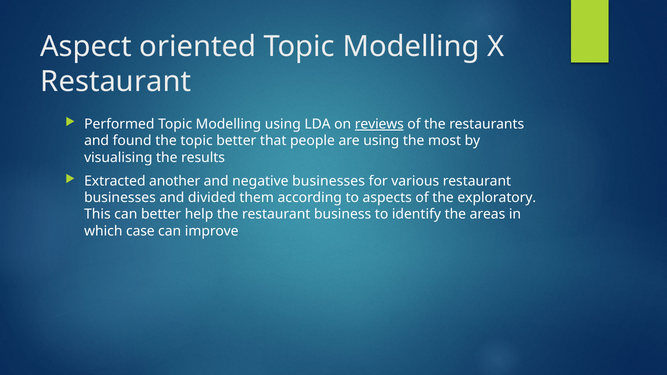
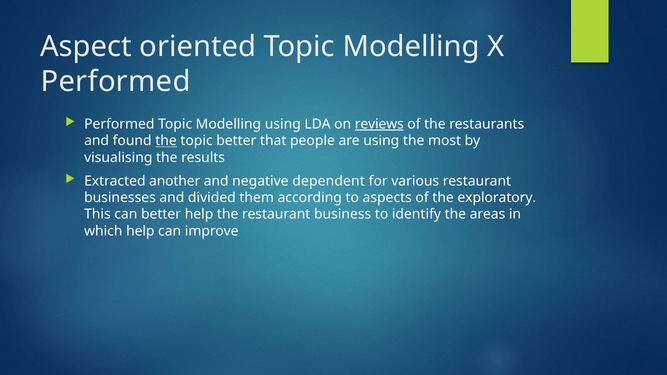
Restaurant: Restaurant -> Performed (116, 82)
the underline: none -> present (166, 141)
negative businesses: businesses -> dependent (329, 181)
which case: case -> help (140, 231)
